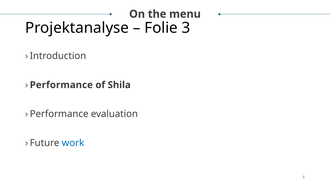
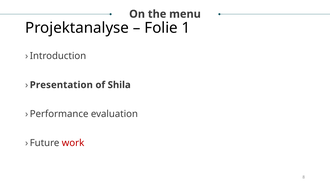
3: 3 -> 1 (186, 28)
Performance: Performance -> Presentation (61, 85)
work colour: blue -> red (73, 143)
